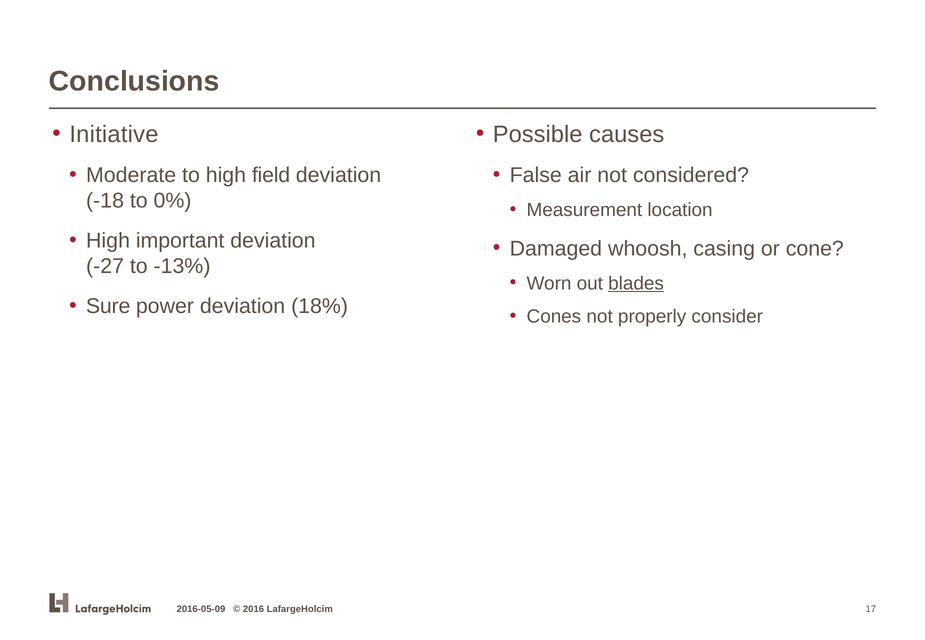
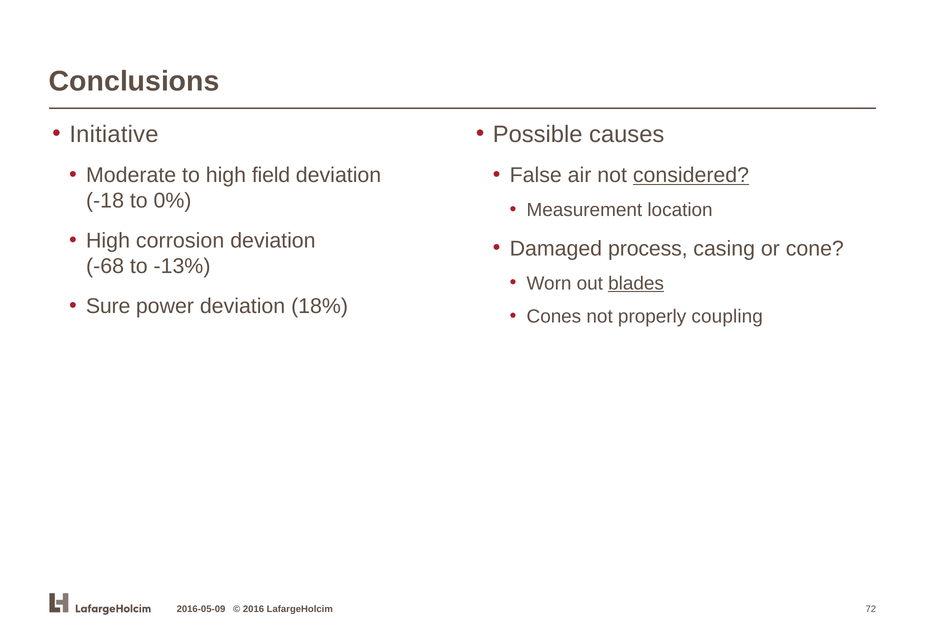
considered underline: none -> present (691, 175)
important: important -> corrosion (180, 241)
whoosh: whoosh -> process (648, 249)
-27: -27 -> -68 (105, 267)
consider: consider -> coupling (727, 317)
17: 17 -> 72 (871, 610)
